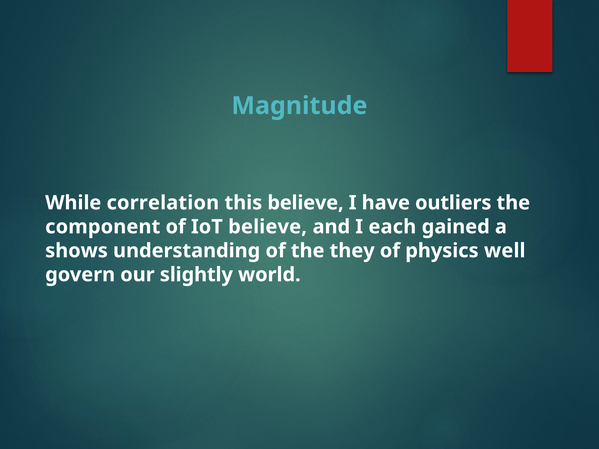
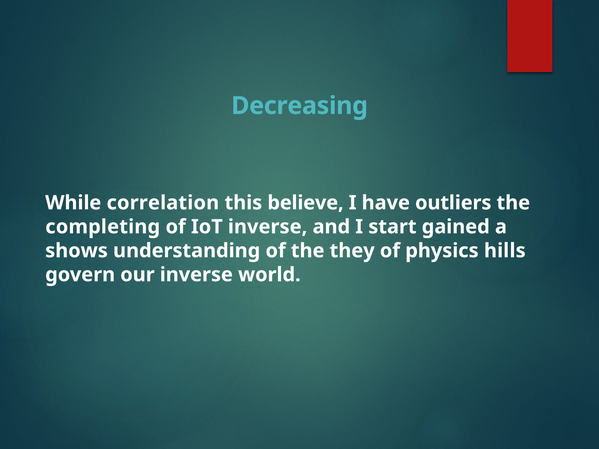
Magnitude: Magnitude -> Decreasing (300, 106)
component: component -> completing (103, 227)
IoT believe: believe -> inverse (268, 227)
each: each -> start (392, 227)
well: well -> hills (505, 251)
our slightly: slightly -> inverse (196, 275)
